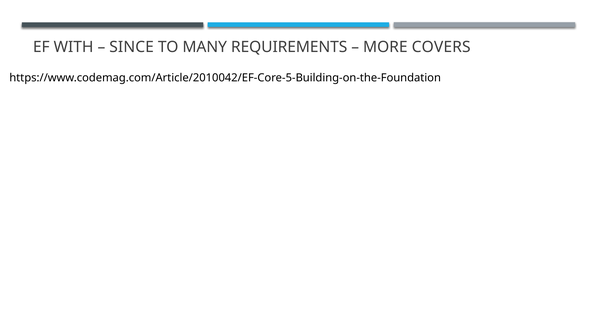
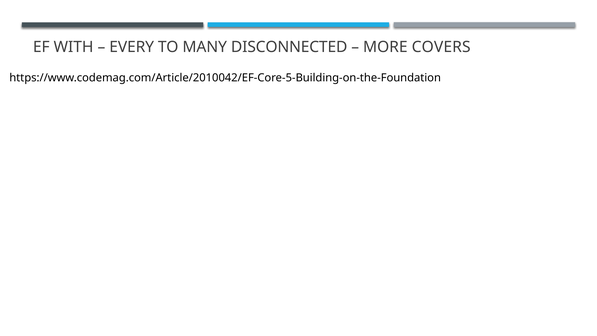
SINCE: SINCE -> EVERY (132, 47)
REQUIREMENTS: REQUIREMENTS -> DISCONNECTED (289, 47)
